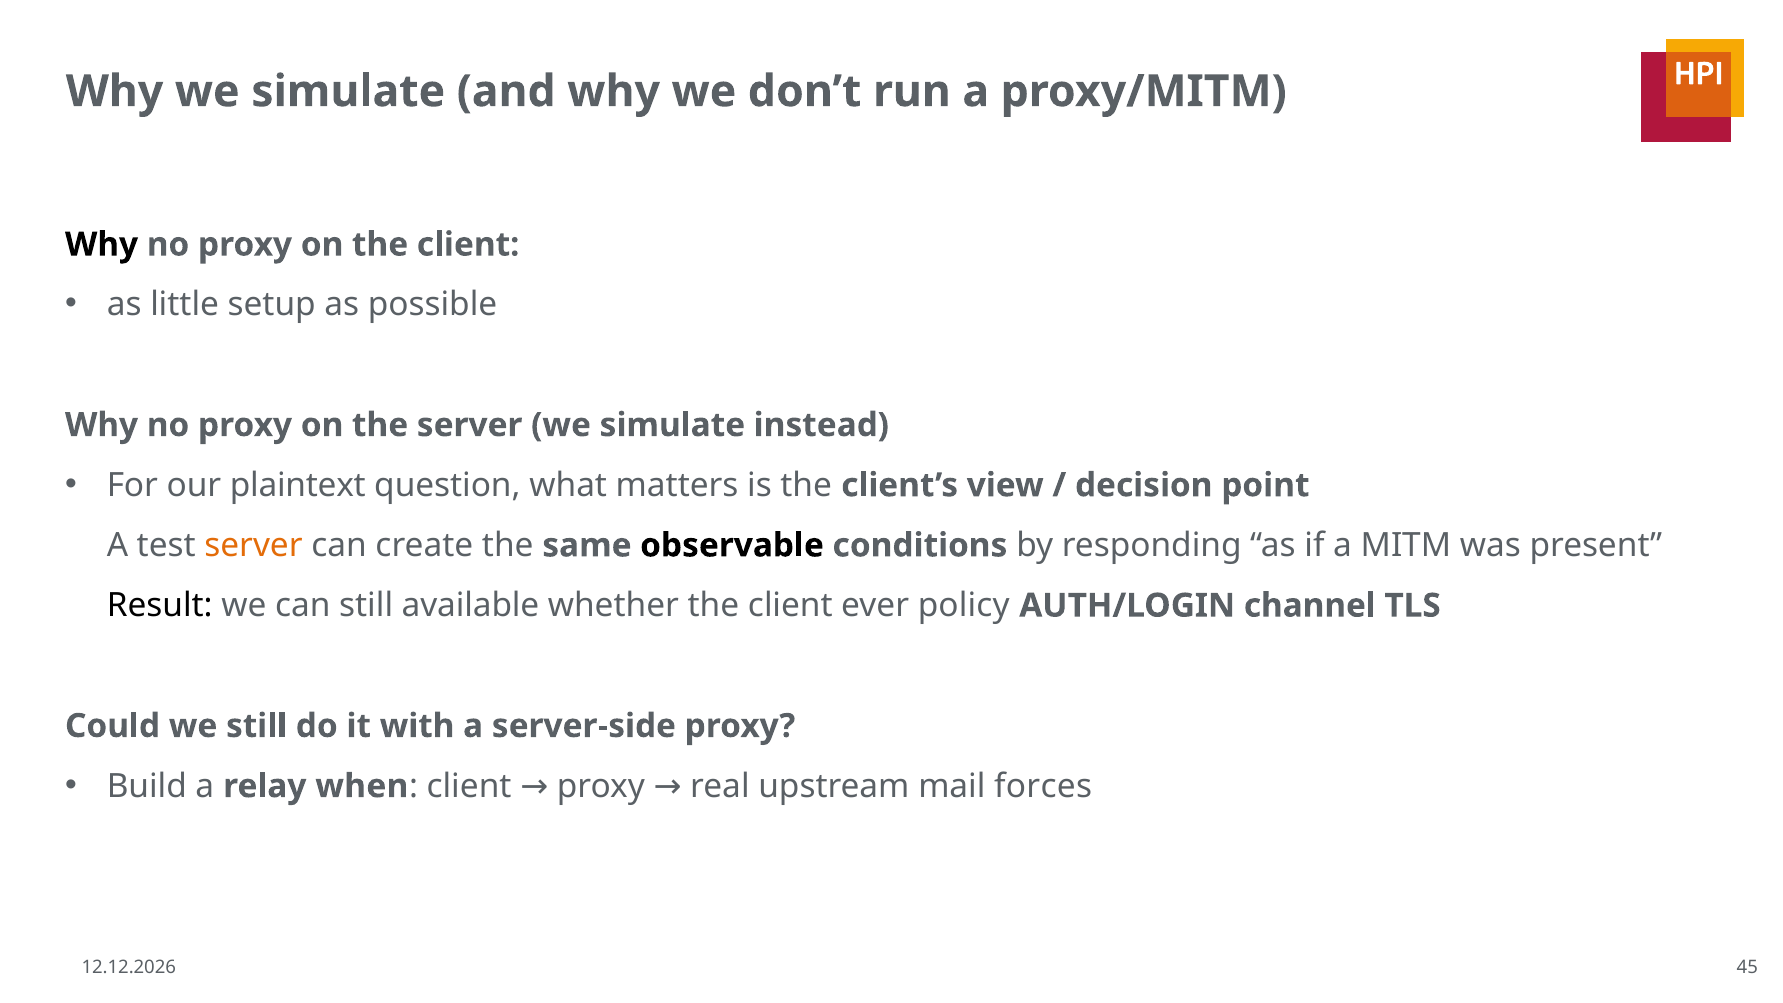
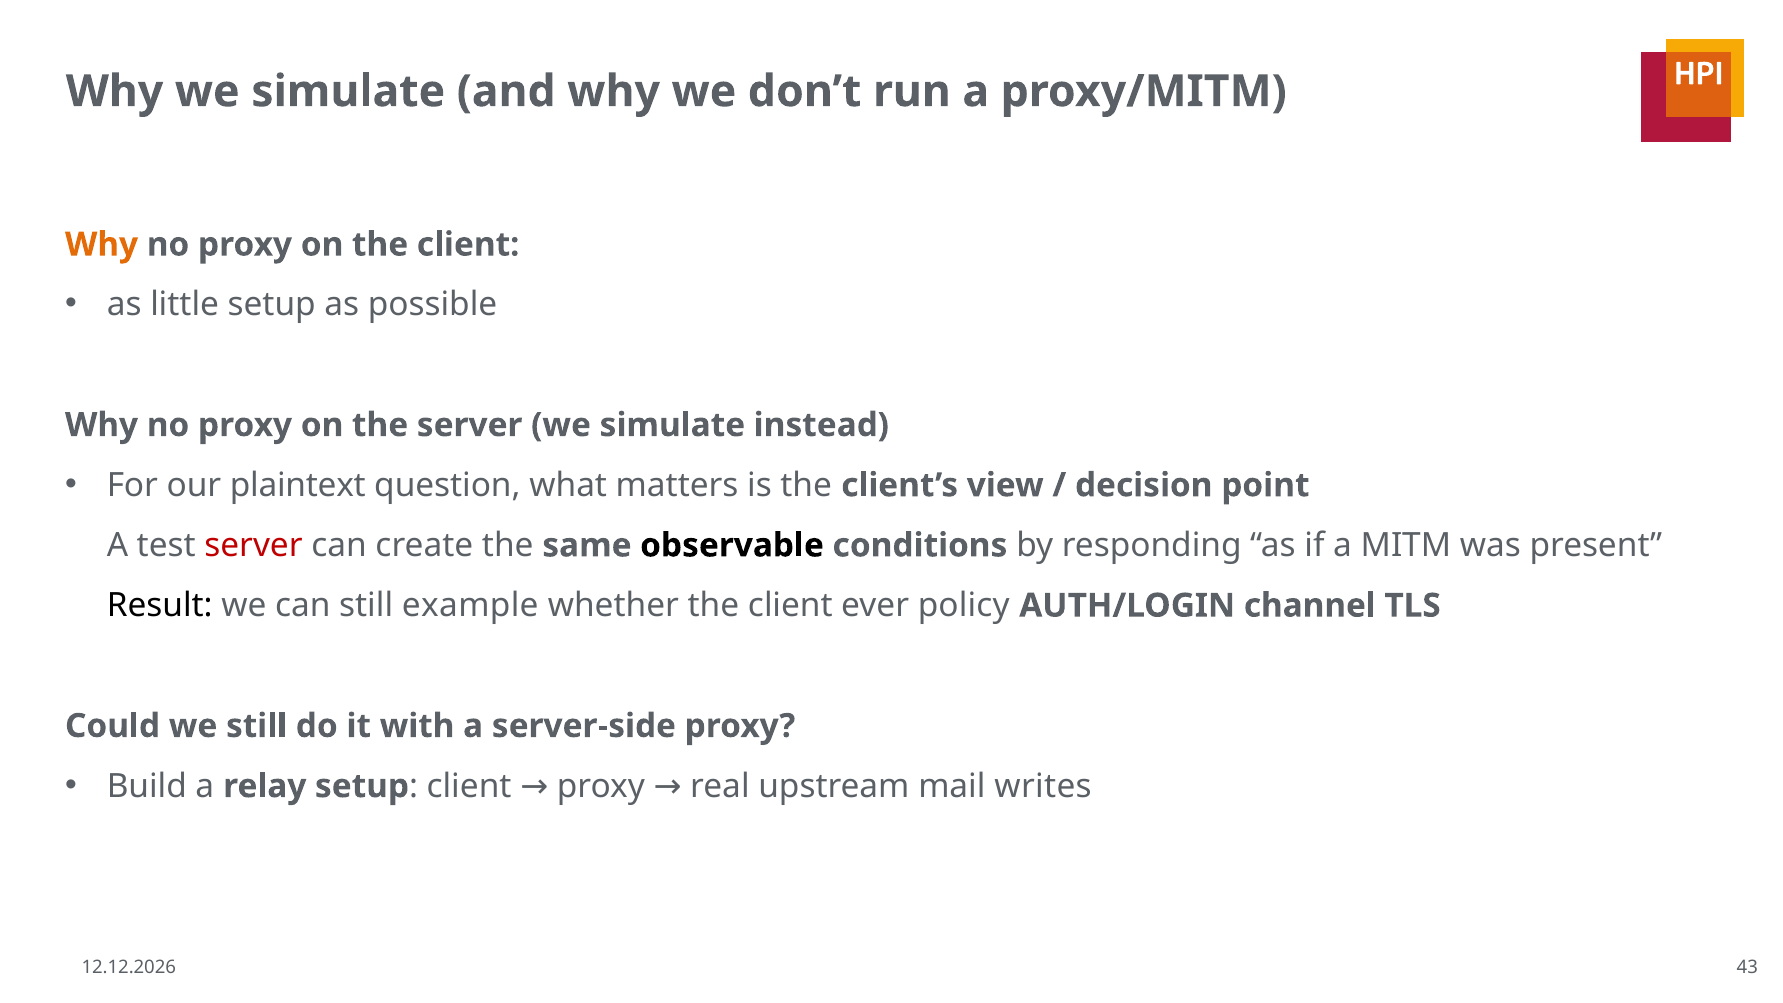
Why colour: black -> orange (102, 245)
server colour: orange -> red (254, 545)
available: available -> example (470, 606)
relay when: when -> setup (362, 786)
forces: forces -> writes (1043, 786)
45: 45 -> 43 (1747, 967)
